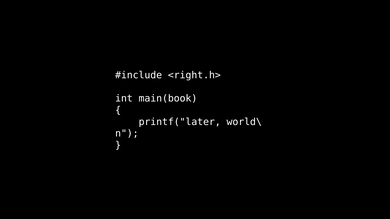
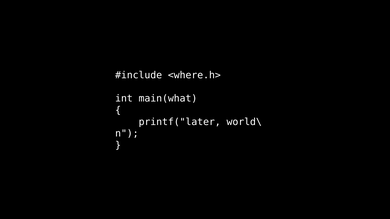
<right.h>: <right.h> -> <where.h> (194, 75)
main(book: main(book -> main(what (168, 99)
